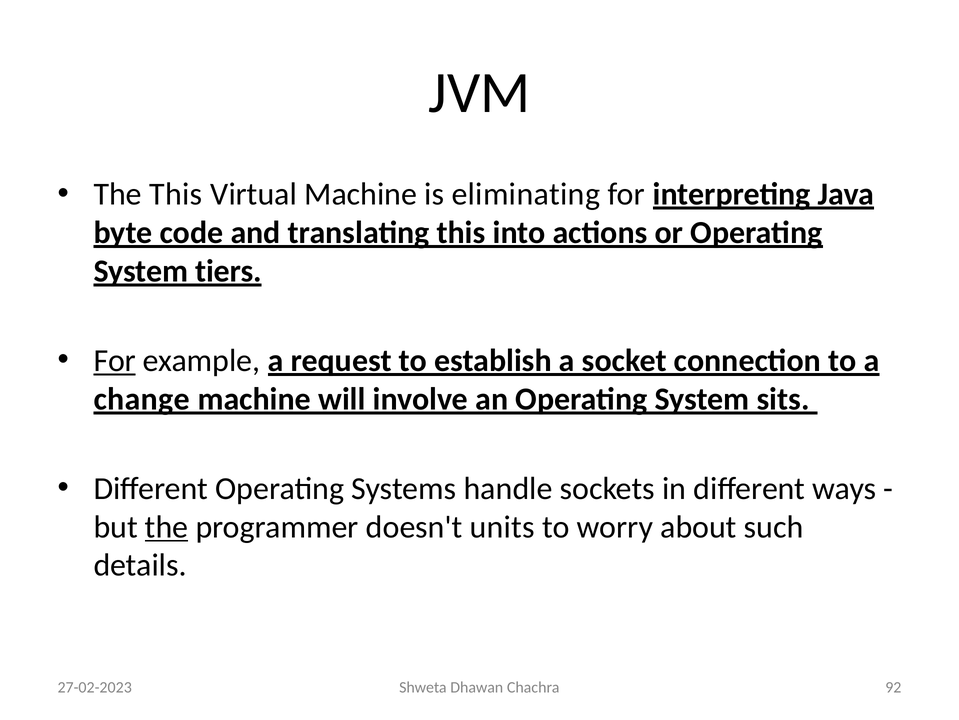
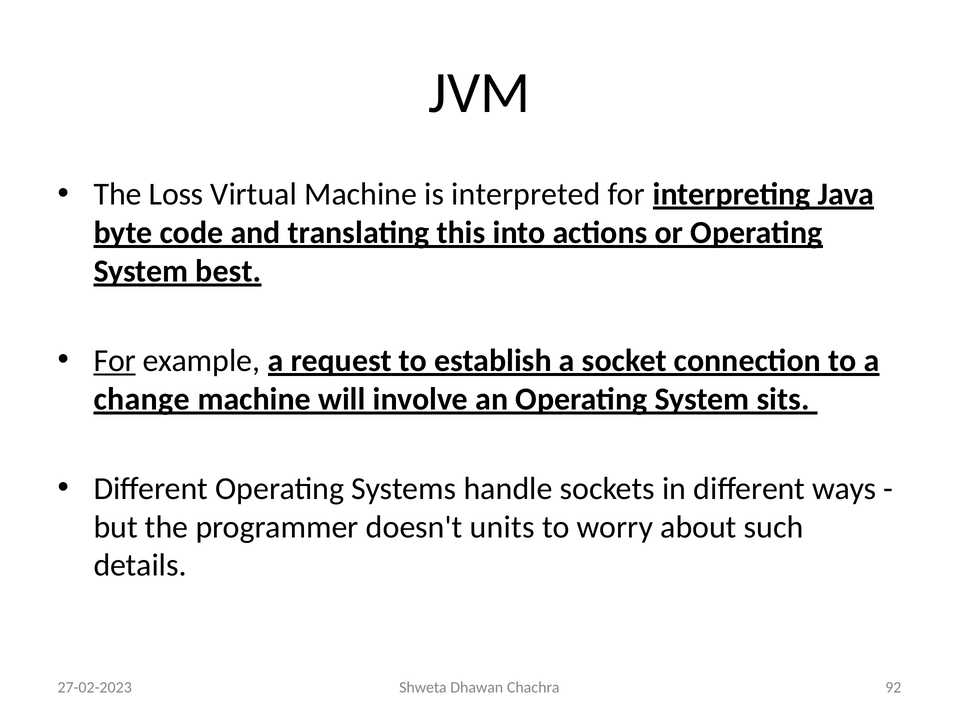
The This: This -> Loss (176, 194)
eliminating: eliminating -> interpreted (526, 194)
tiers: tiers -> best (228, 271)
the underline: present -> none (167, 526)
